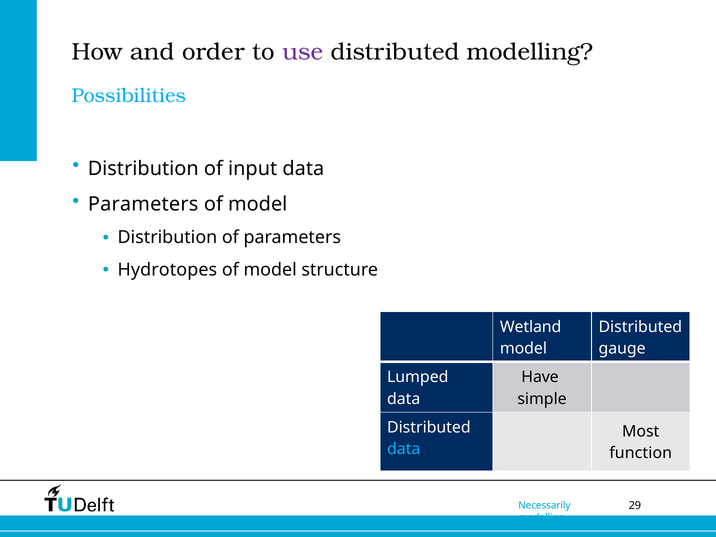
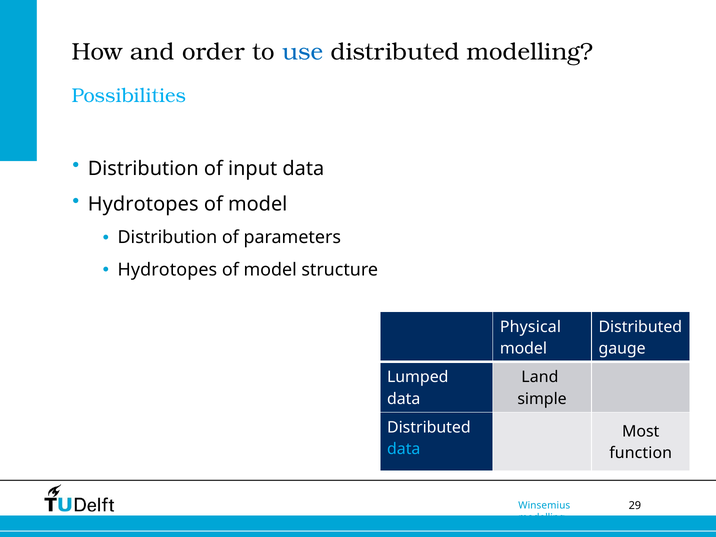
use colour: purple -> blue (303, 52)
Parameters: Parameters -> Hydrotopes (143, 204)
Wetland: Wetland -> Physical (530, 327)
Have: Have -> Land (540, 377)
Necessarily: Necessarily -> Winsemius (544, 505)
